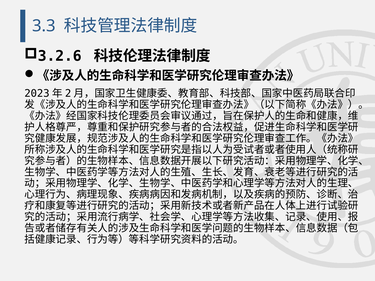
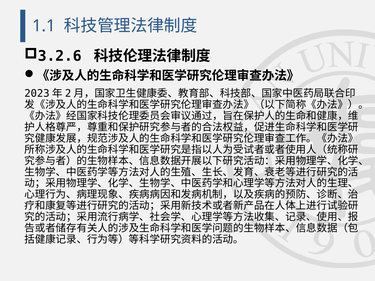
3.3: 3.3 -> 1.1 (44, 26)
